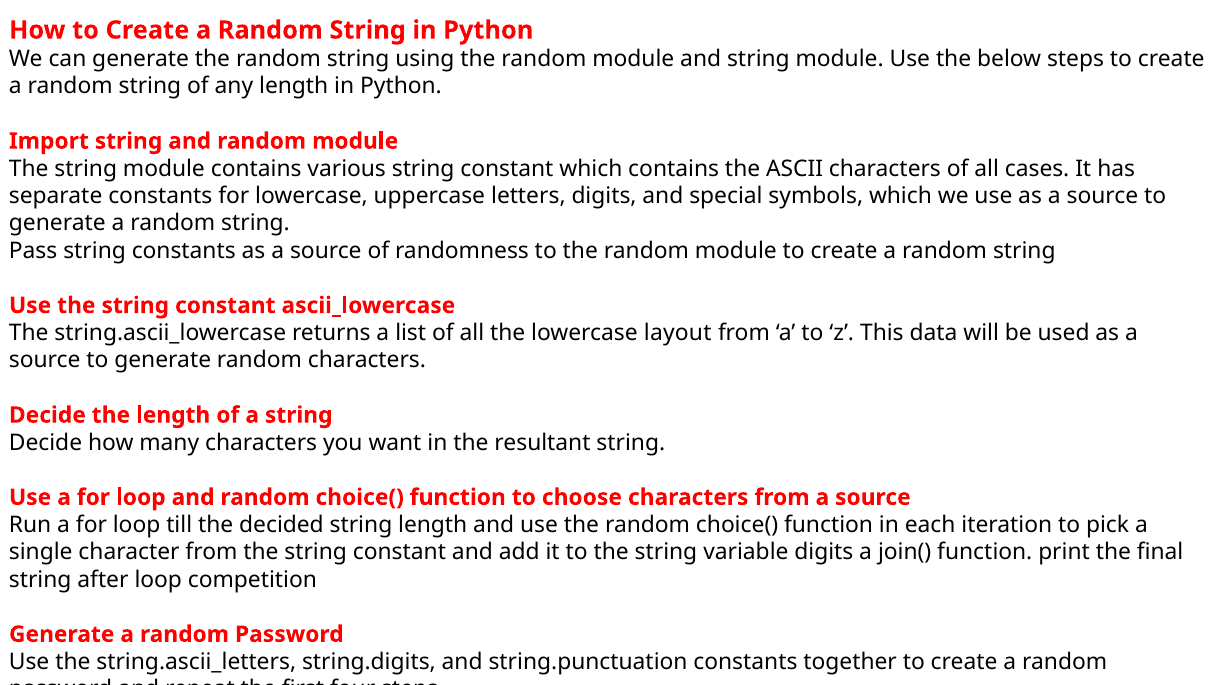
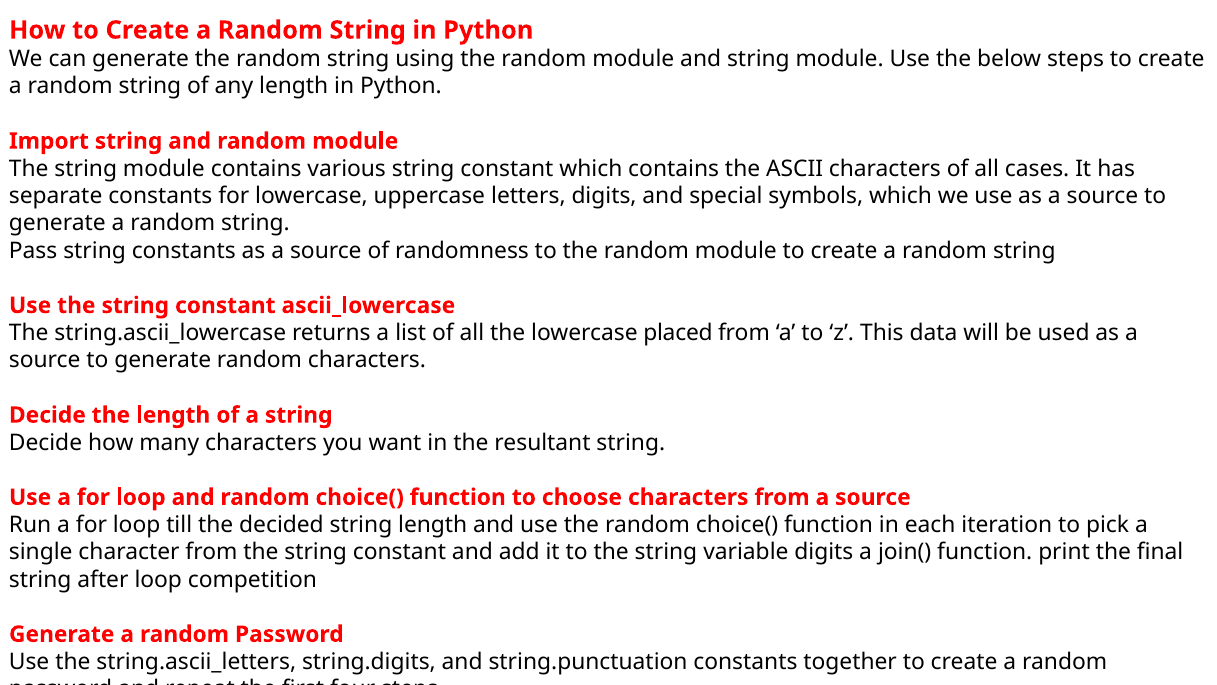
layout: layout -> placed (678, 333)
